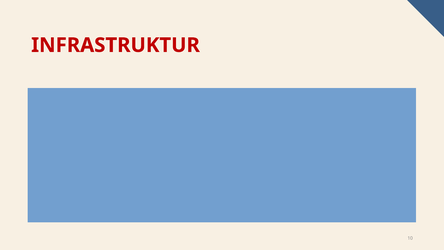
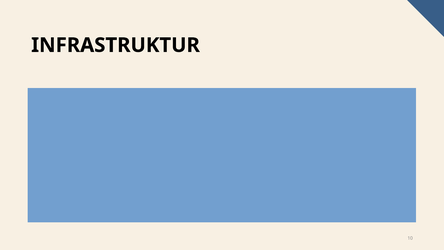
INFRASTRUKTUR colour: red -> black (116, 45)
